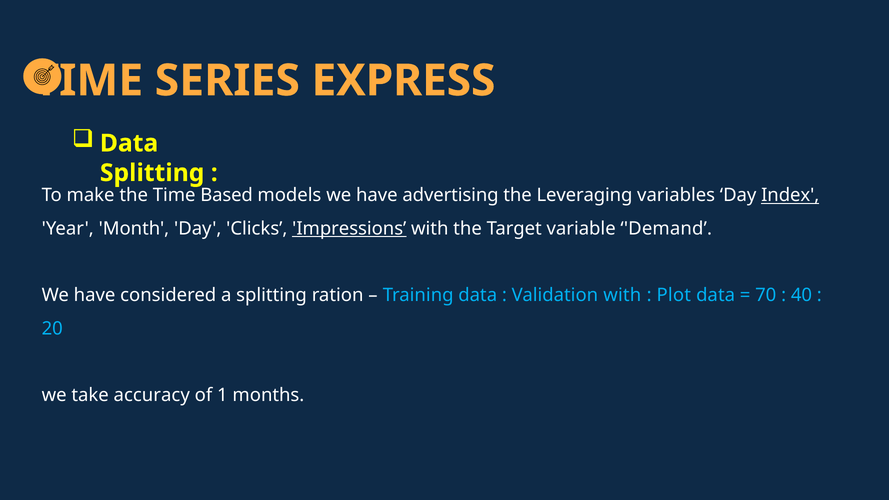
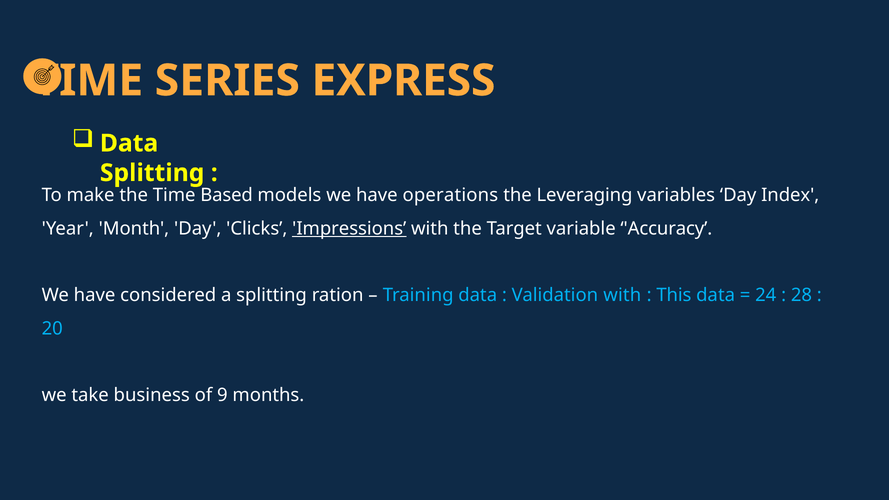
advertising: advertising -> operations (450, 195)
Index underline: present -> none (790, 195)
Demand: Demand -> Accuracy (666, 229)
Plot: Plot -> This (674, 295)
70: 70 -> 24 (766, 295)
40: 40 -> 28 (802, 295)
accuracy: accuracy -> business (152, 395)
1: 1 -> 9 (222, 395)
